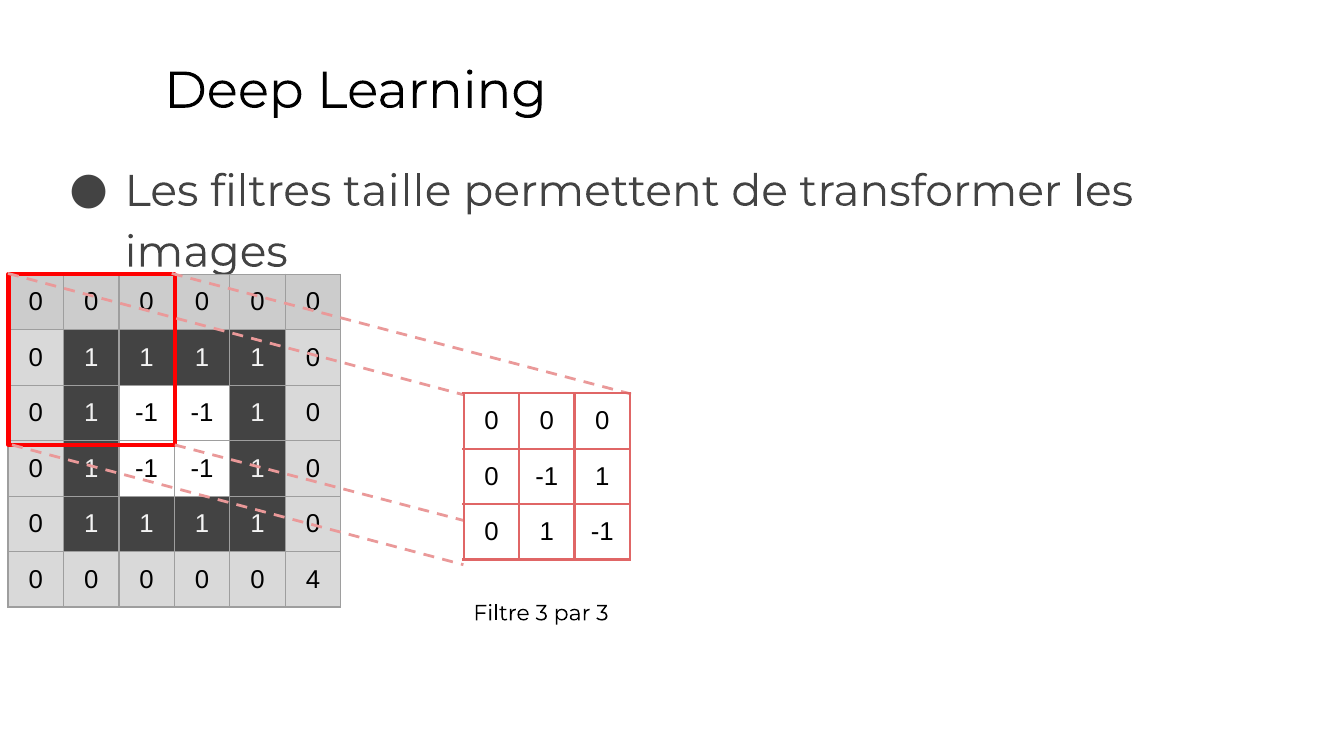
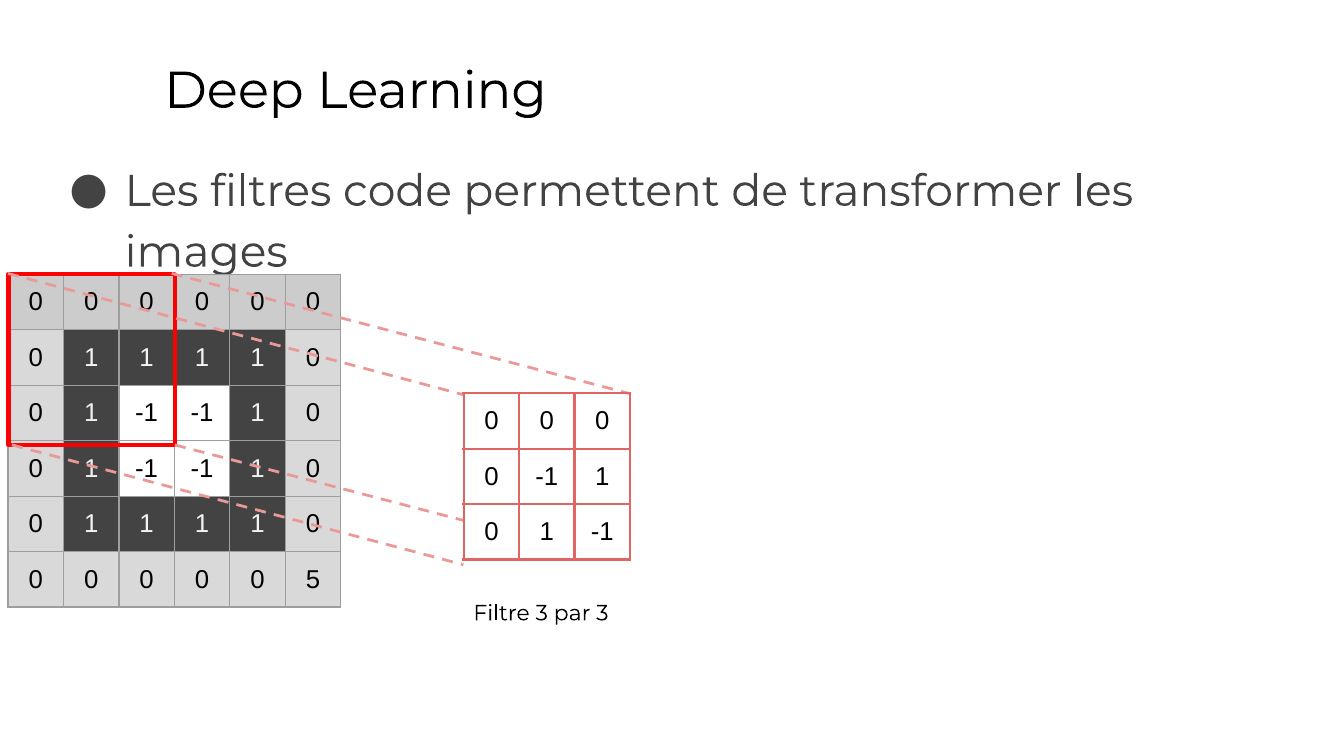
taille: taille -> code (397, 191)
4: 4 -> 5 (313, 579)
